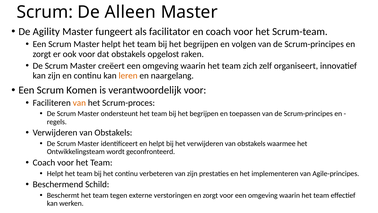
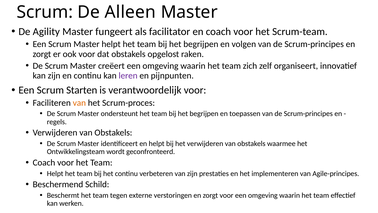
leren colour: orange -> purple (128, 75)
naargelang: naargelang -> pijnpunten (172, 75)
Komen: Komen -> Starten (82, 90)
